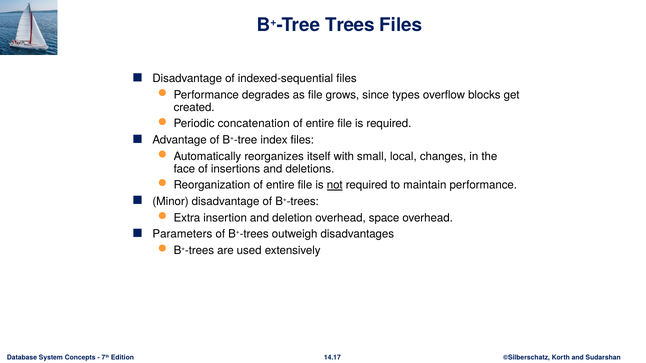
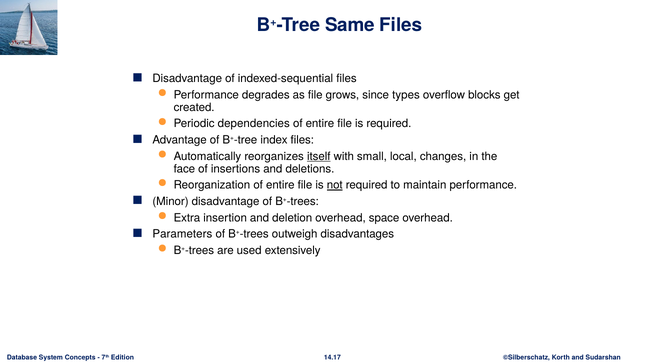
Trees: Trees -> Same (350, 25)
concatenation: concatenation -> dependencies (254, 124)
itself underline: none -> present (319, 157)
